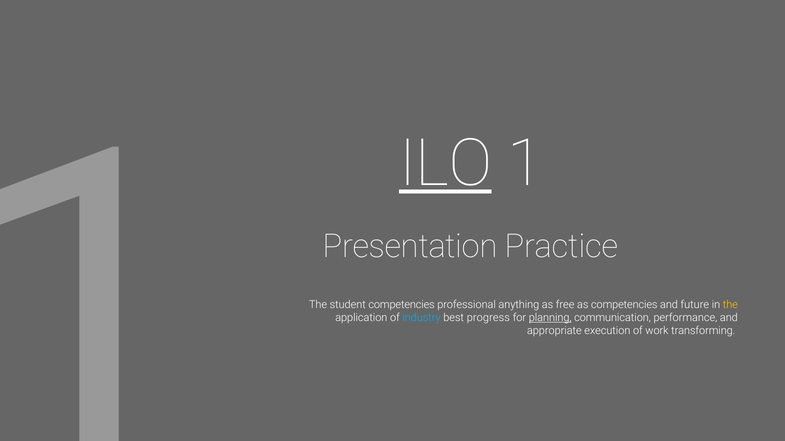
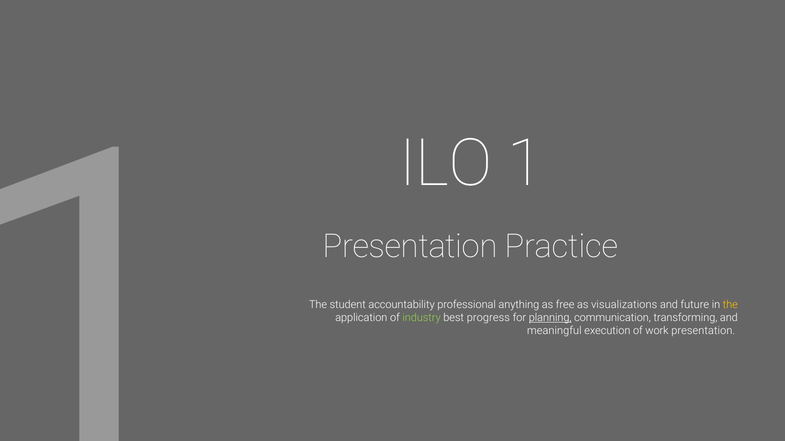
ILO underline: present -> none (446, 164)
student competencies: competencies -> accountability (402, 305)
as competencies: competencies -> visualizations (624, 305)
industry colour: light blue -> light green (422, 318)
performance: performance -> transforming (685, 318)
appropriate: appropriate -> meaningful (554, 331)
work transforming: transforming -> presentation (703, 331)
